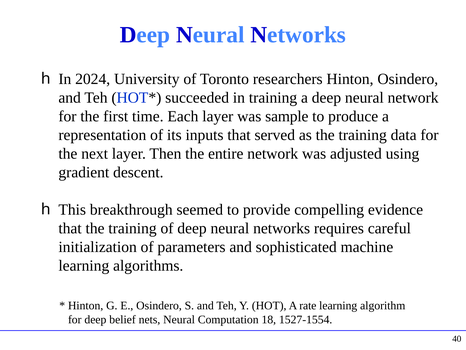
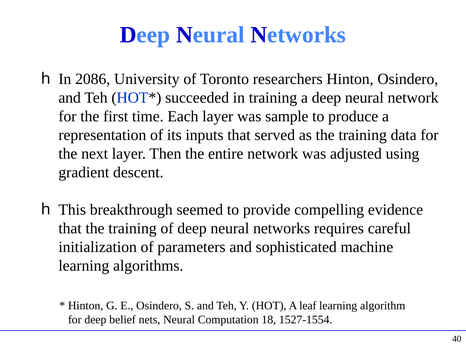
2024: 2024 -> 2086 (93, 79)
rate: rate -> leaf (308, 305)
